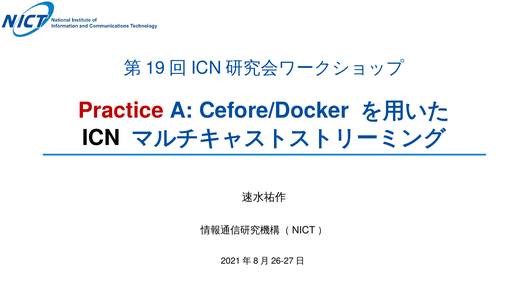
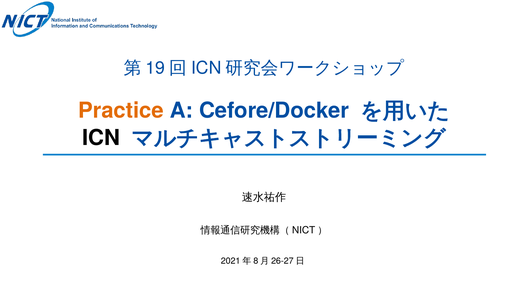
Practice colour: red -> orange (121, 111)
